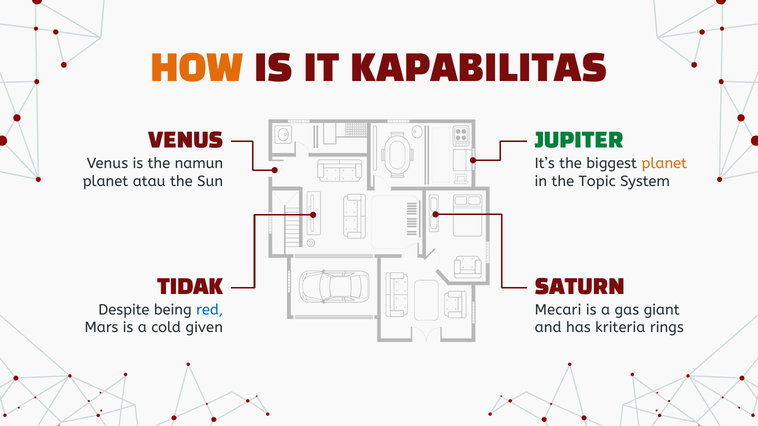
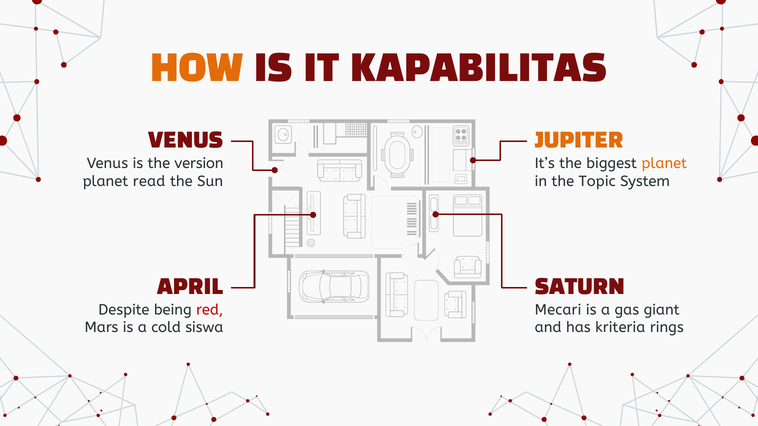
JUPITER colour: green -> orange (579, 141)
namun: namun -> version (199, 164)
atau: atau -> read (149, 181)
TIDAK: TIDAK -> APRIL (190, 288)
red colour: blue -> red (210, 310)
given: given -> siswa (204, 328)
